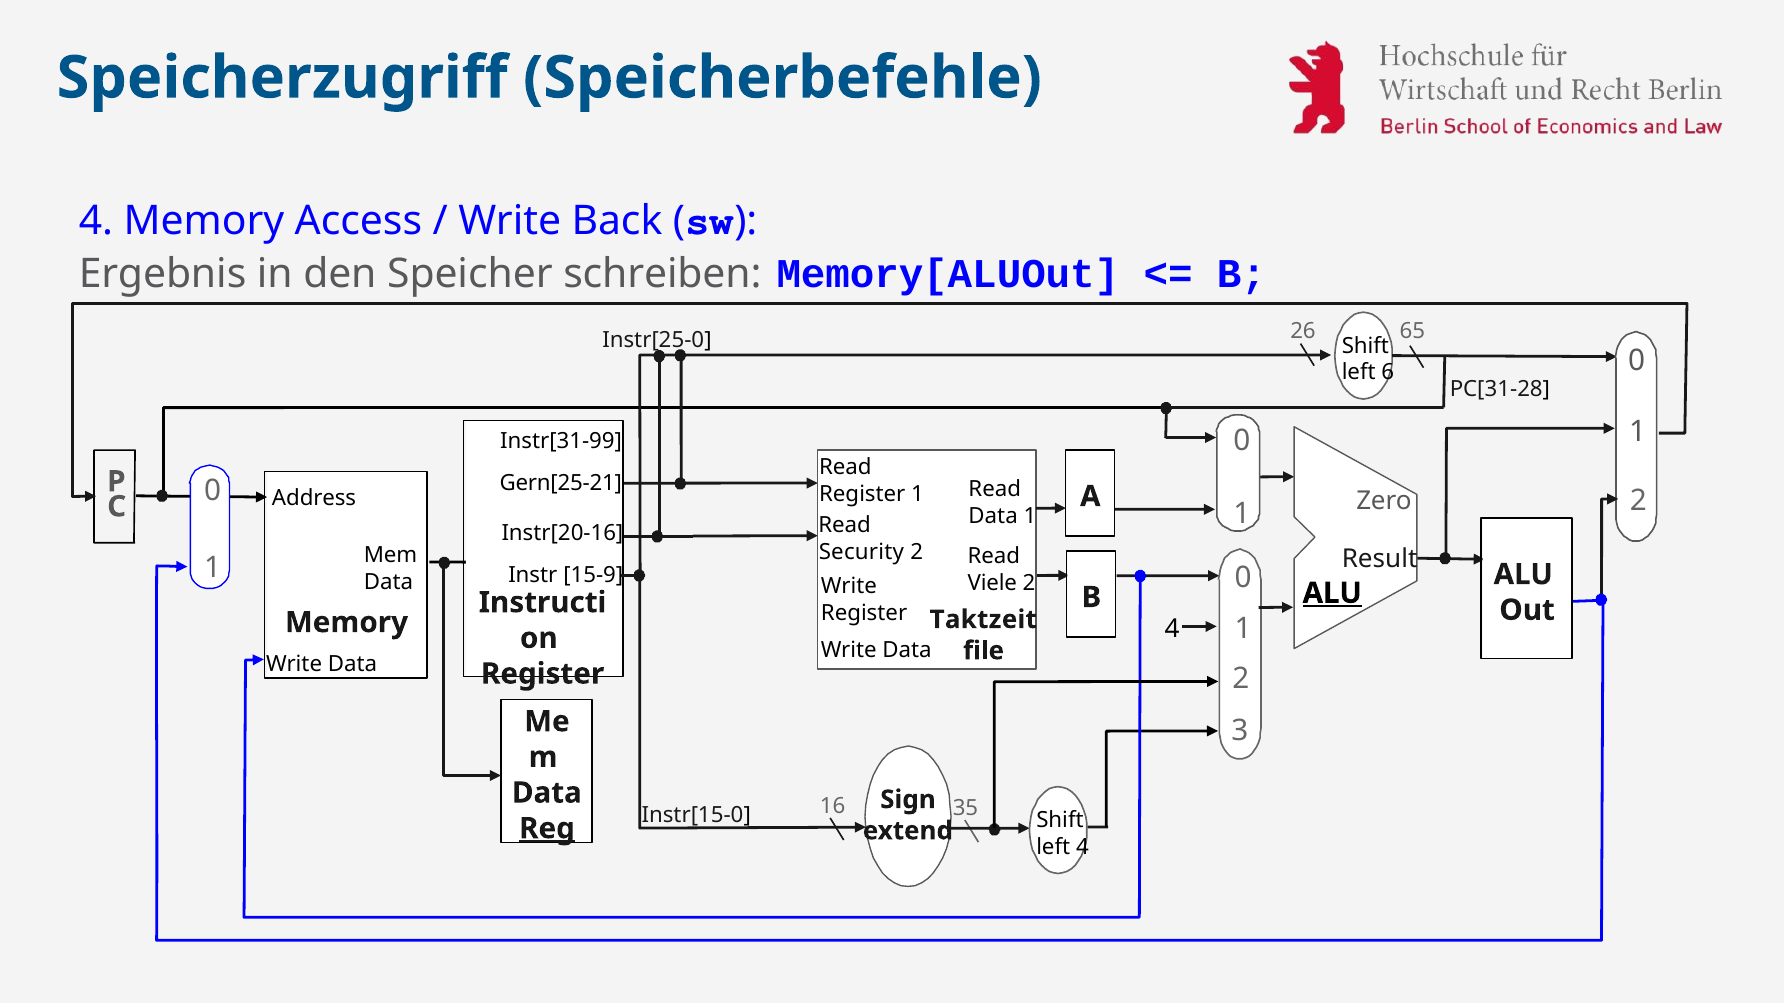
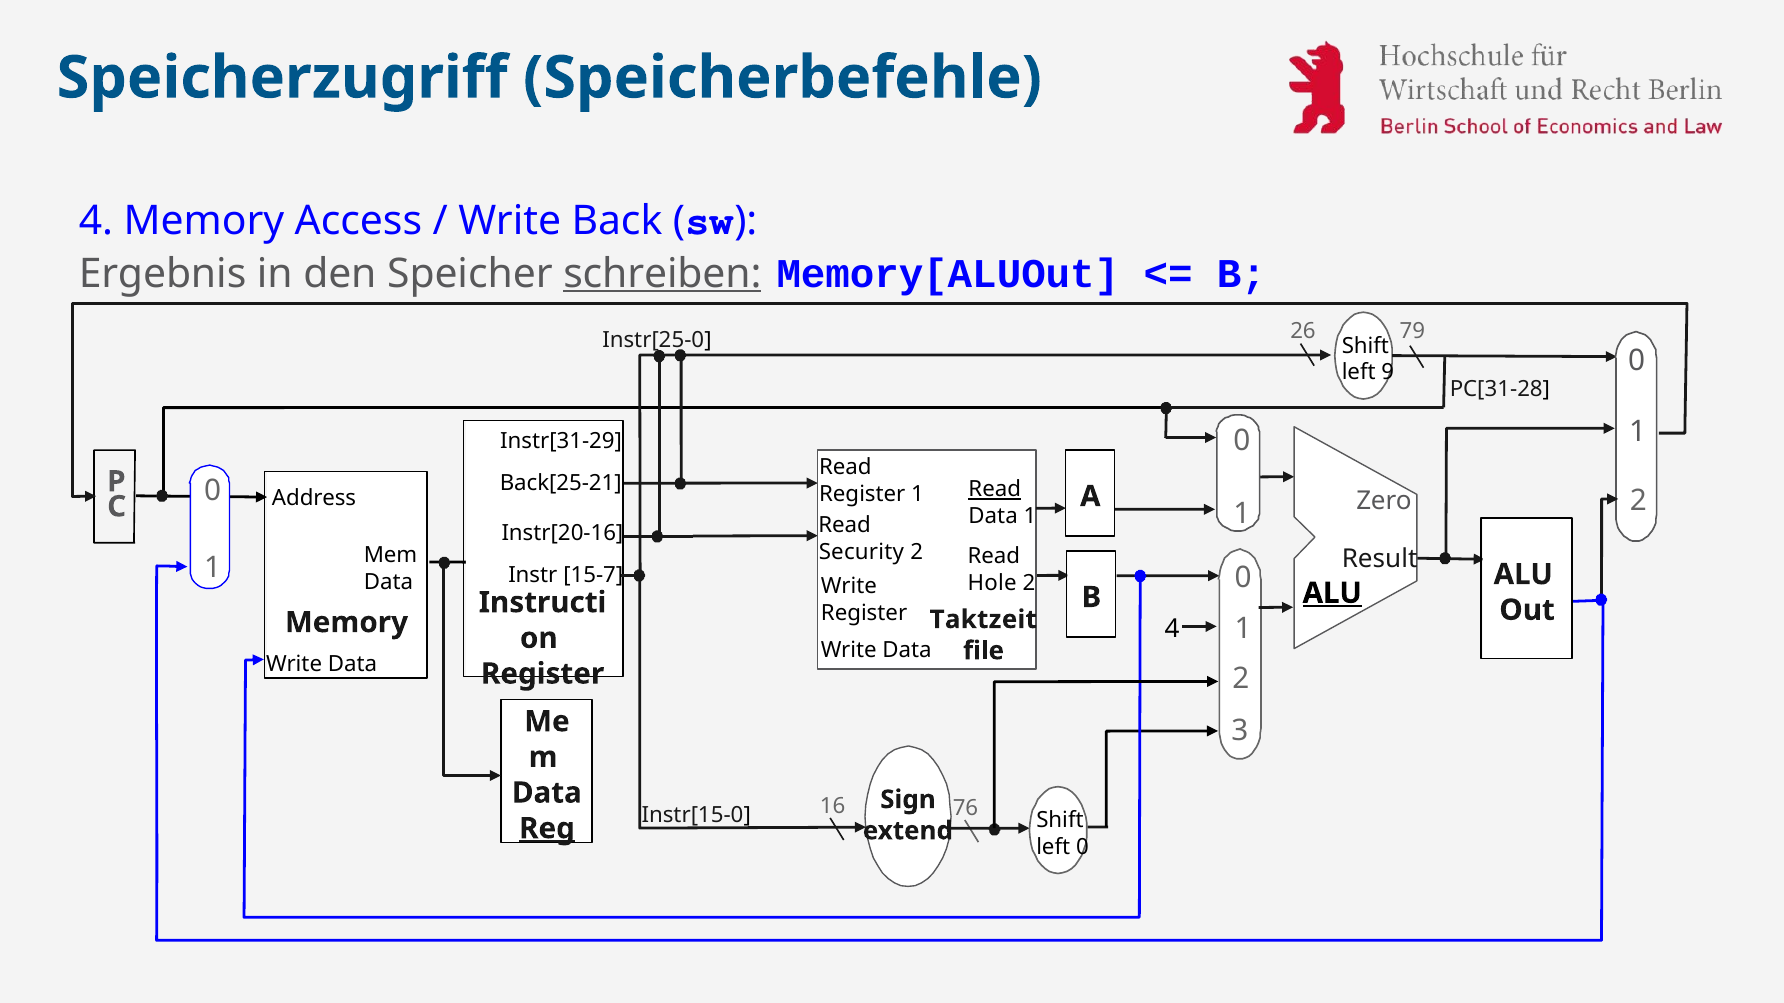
schreiben underline: none -> present (662, 274)
65: 65 -> 79 (1412, 332)
6: 6 -> 9 (1388, 373)
Instr[31-99: Instr[31-99 -> Instr[31-29 (561, 442)
Gern[25-21: Gern[25-21 -> Back[25-21 (561, 484)
Read underline: none -> present (995, 490)
15-9: 15-9 -> 15-7 (593, 575)
Viele: Viele -> Hole (992, 583)
35: 35 -> 76 (965, 808)
left 4: 4 -> 0 (1082, 847)
